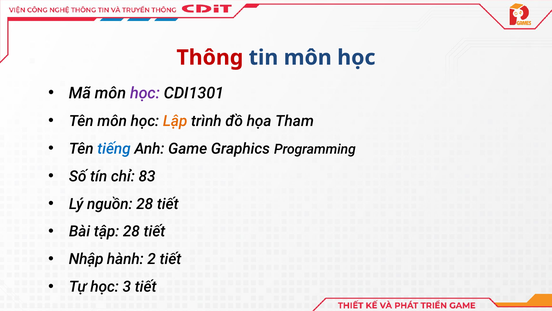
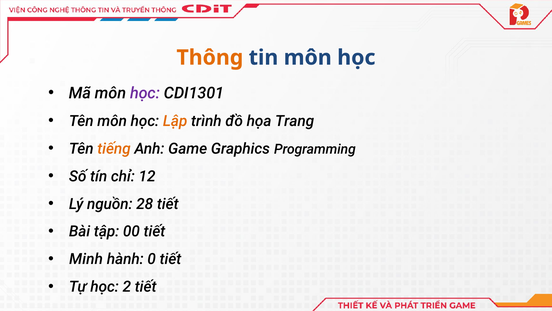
Thông colour: red -> orange (210, 58)
Tham: Tham -> Trang (295, 121)
tiếng colour: blue -> orange (114, 148)
83: 83 -> 12 (147, 176)
tập 28: 28 -> 00 (131, 231)
Nhập: Nhập -> Minh (86, 259)
2: 2 -> 0 (152, 259)
3: 3 -> 2 (127, 286)
